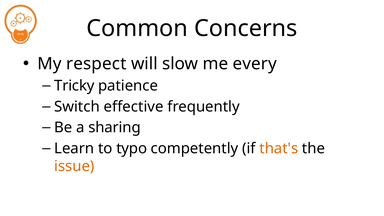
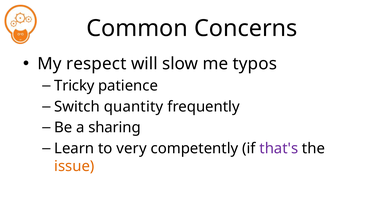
every: every -> typos (255, 64)
effective: effective -> quantity (134, 107)
typo: typo -> very (131, 148)
that's colour: orange -> purple (279, 148)
